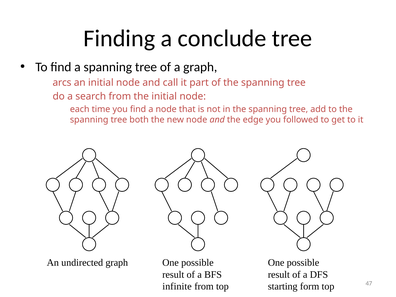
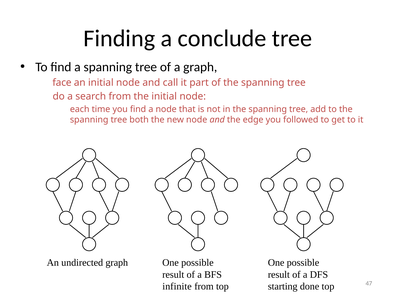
arcs: arcs -> face (62, 83)
form: form -> done (310, 286)
